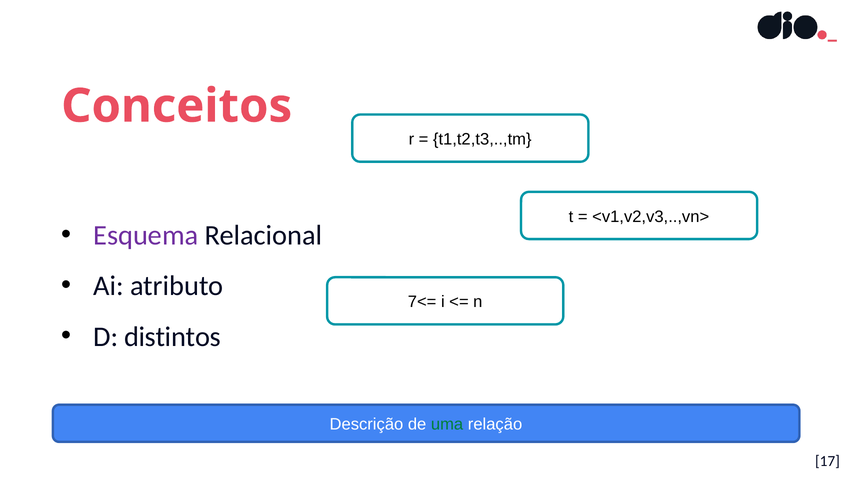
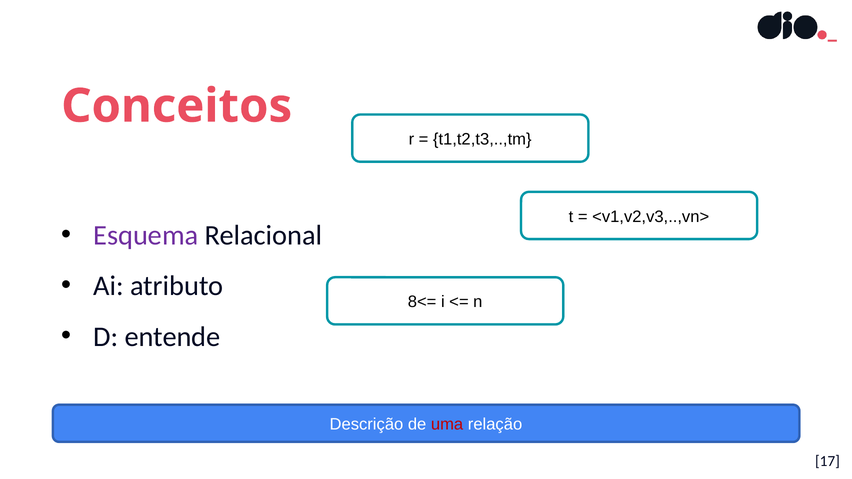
7<=: 7<= -> 8<= (422, 302)
distintos: distintos -> entende (172, 337)
uma colour: green -> red (447, 425)
